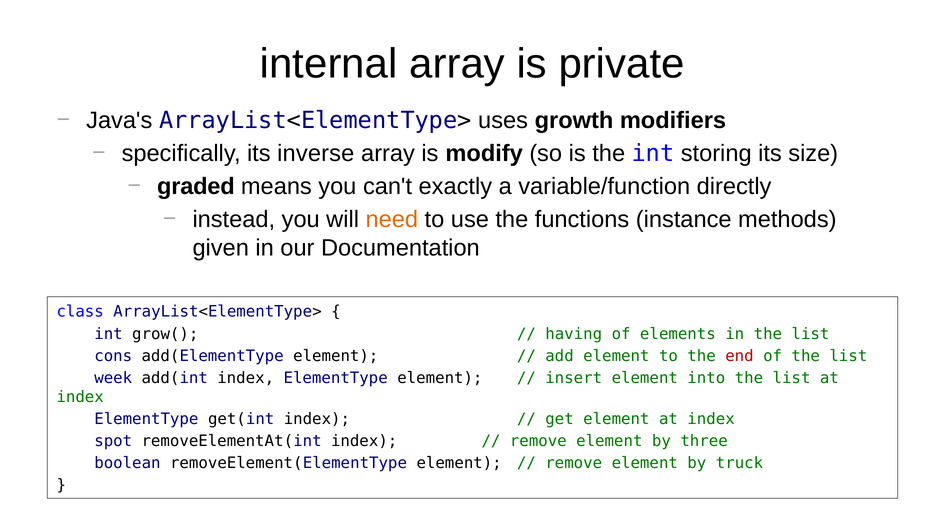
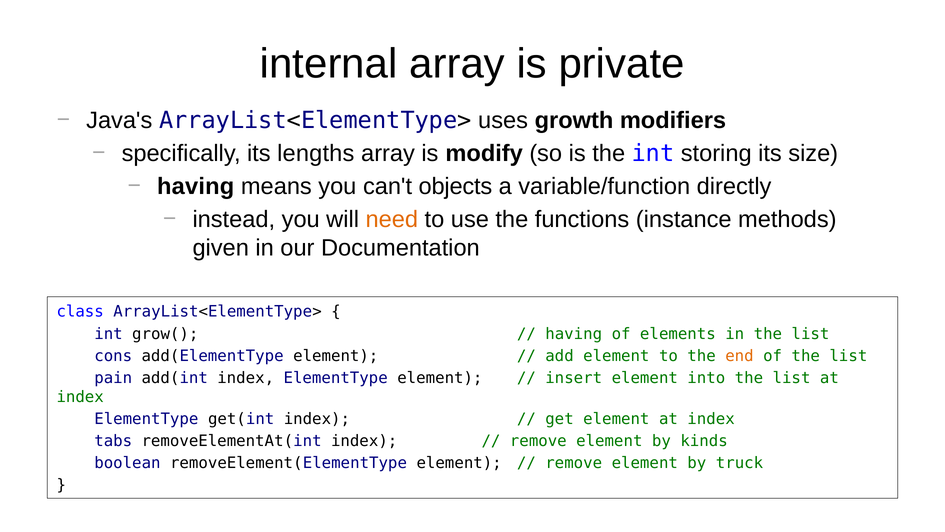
inverse: inverse -> lengths (316, 153)
graded: graded -> having (196, 186)
exactly: exactly -> objects (455, 186)
end colour: red -> orange (739, 356)
week: week -> pain (113, 378)
spot: spot -> tabs (113, 441)
three: three -> kinds (704, 441)
